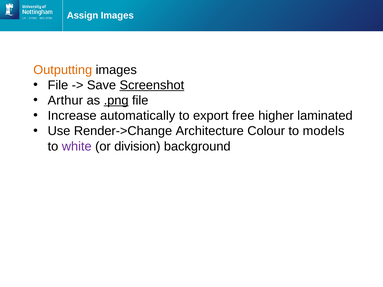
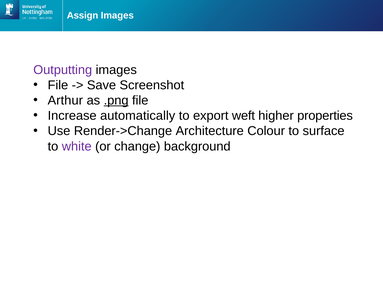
Outputting colour: orange -> purple (63, 70)
Screenshot underline: present -> none (152, 85)
free: free -> weft (243, 116)
laminated: laminated -> properties (325, 116)
models: models -> surface (324, 131)
division: division -> change (137, 146)
